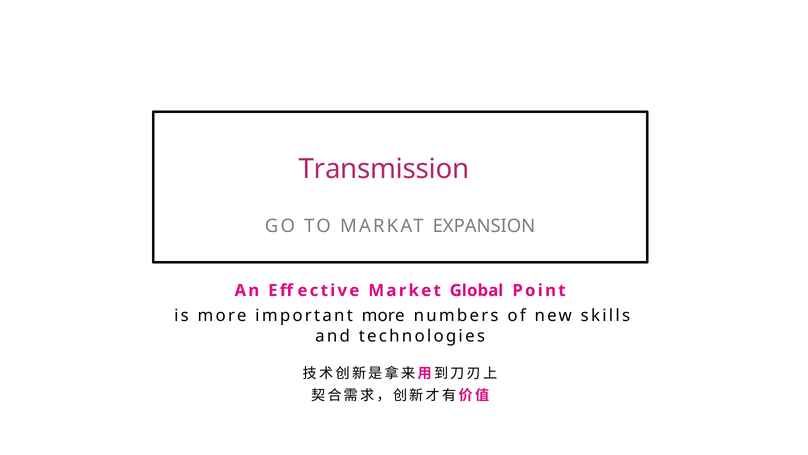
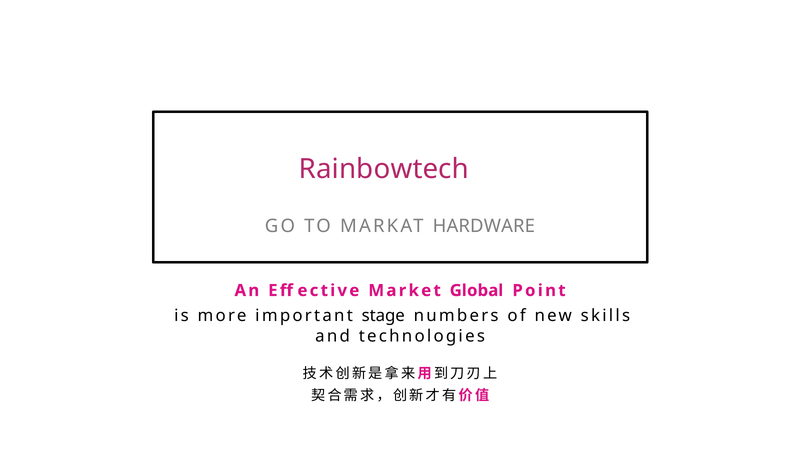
Transmission: Transmission -> Rainbowtech (384, 169)
EXPANSION: EXPANSION -> HARDWARE (484, 226)
important more: more -> stage (383, 315)
